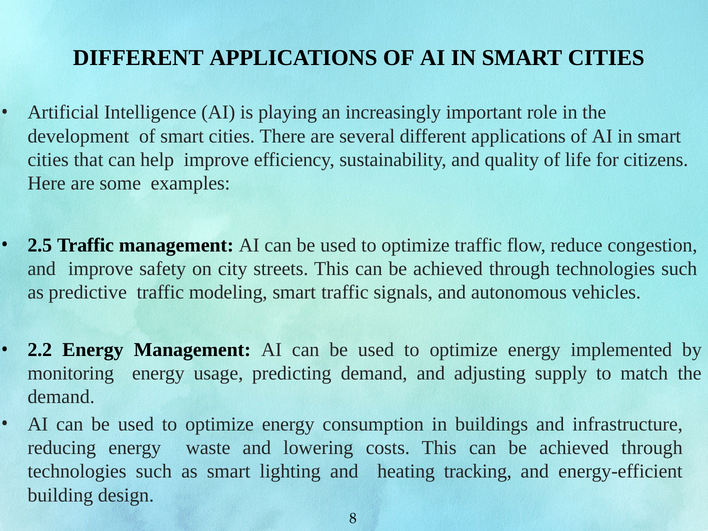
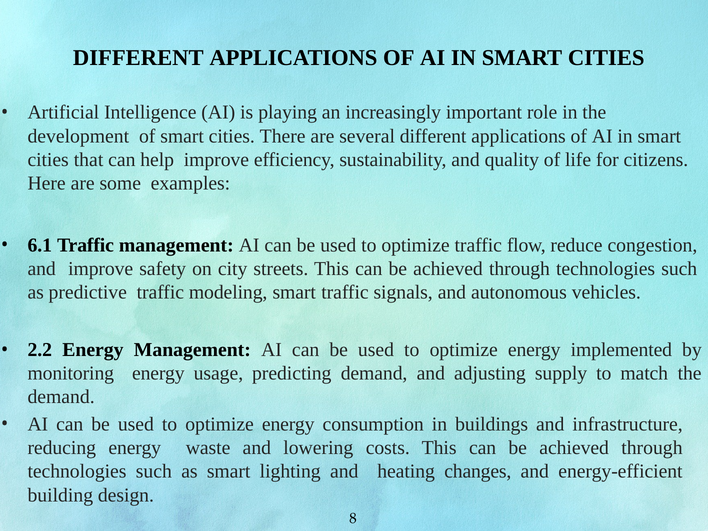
2.5: 2.5 -> 6.1 (40, 245)
tracking: tracking -> changes (478, 471)
